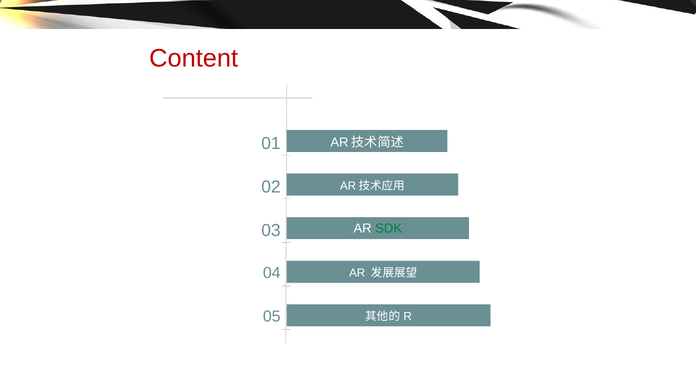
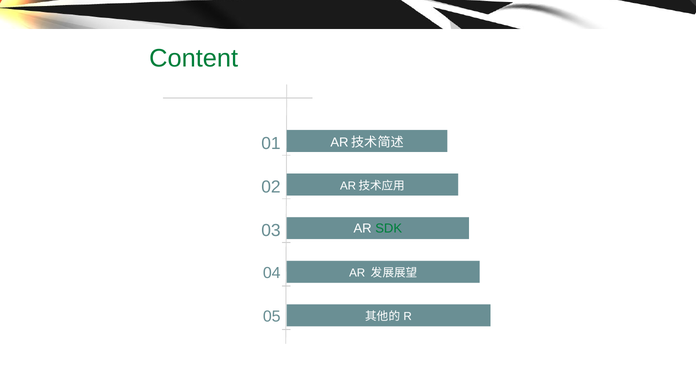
Content colour: red -> green (194, 58)
